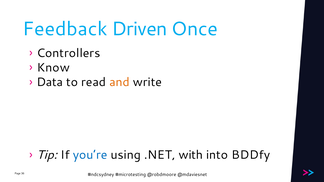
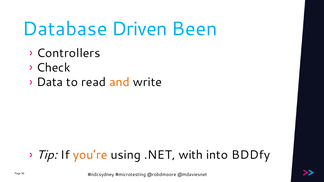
Feedback: Feedback -> Database (65, 29)
Once: Once -> Been (194, 29)
Know: Know -> Check (53, 68)
you’re colour: blue -> orange (90, 155)
